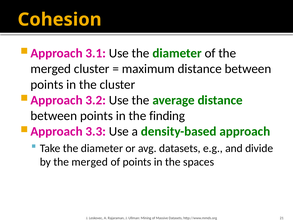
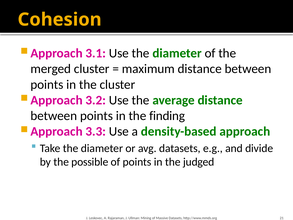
by the merged: merged -> possible (90, 162)
spaces: spaces -> judged (199, 162)
